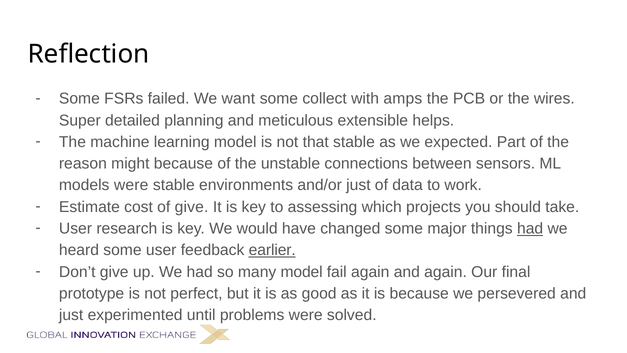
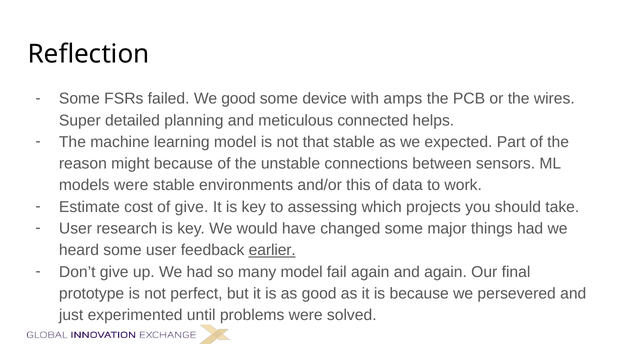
We want: want -> good (238, 99)
collect: collect -> device (325, 99)
extensible: extensible -> connected (373, 120)
and/or just: just -> this (358, 185)
had underline: present -> none (530, 228)
